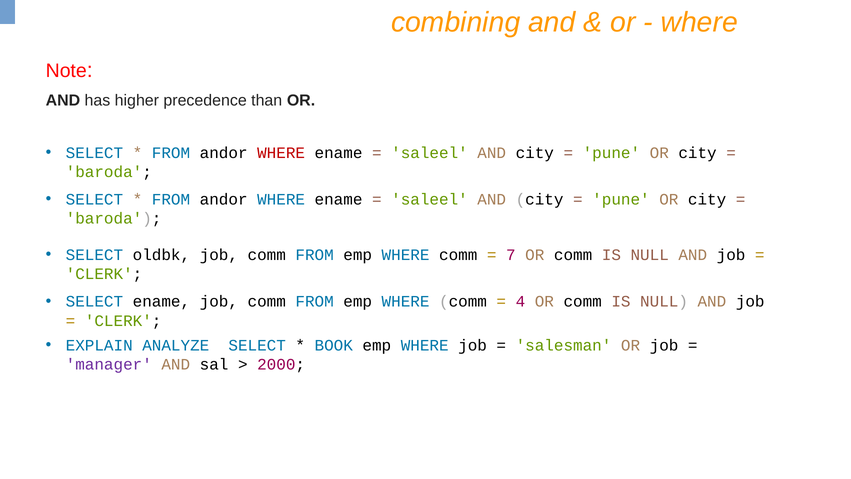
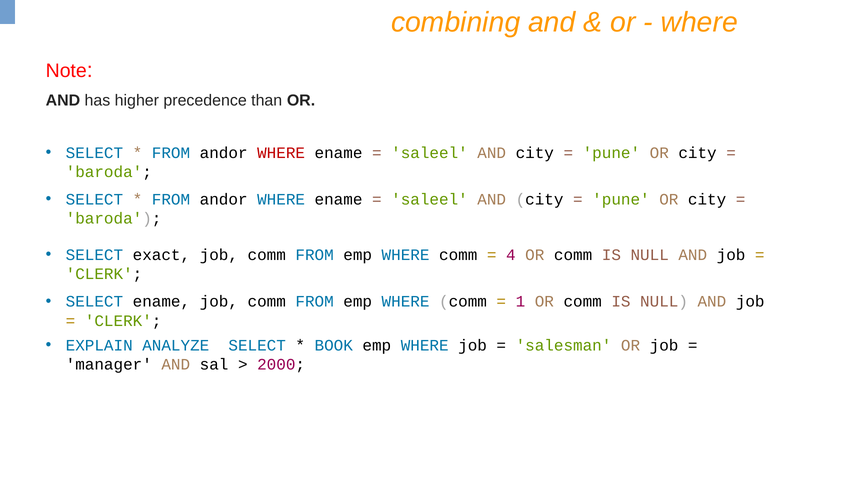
oldbk: oldbk -> exact (161, 255)
7: 7 -> 4 (511, 255)
4: 4 -> 1 (520, 301)
manager colour: purple -> black (109, 364)
